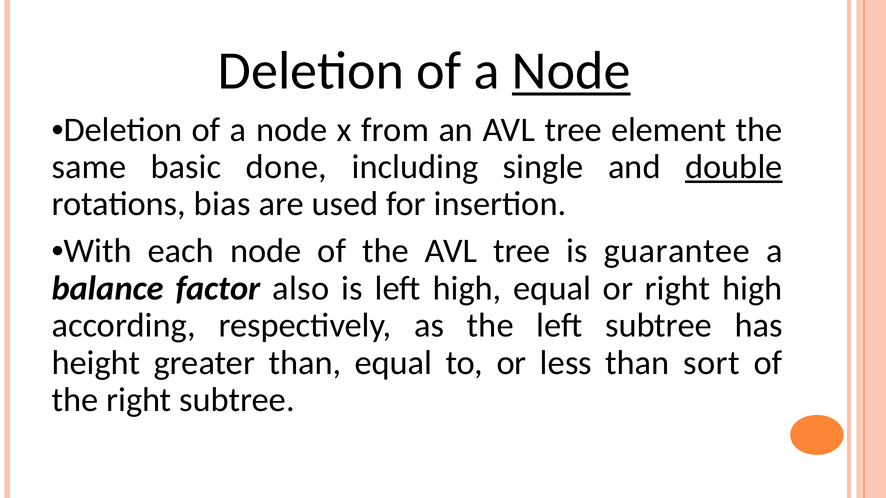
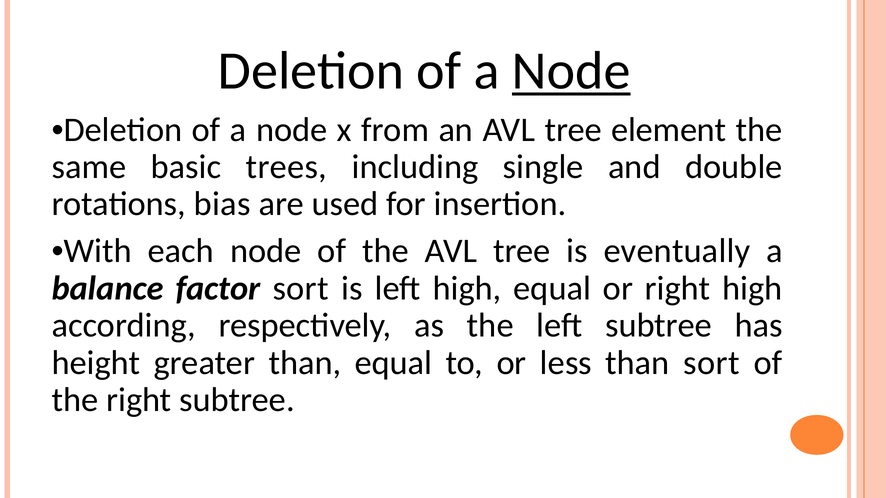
done: done -> trees (286, 167)
double underline: present -> none (734, 167)
guarantee: guarantee -> eventually (677, 251)
factor also: also -> sort (301, 289)
